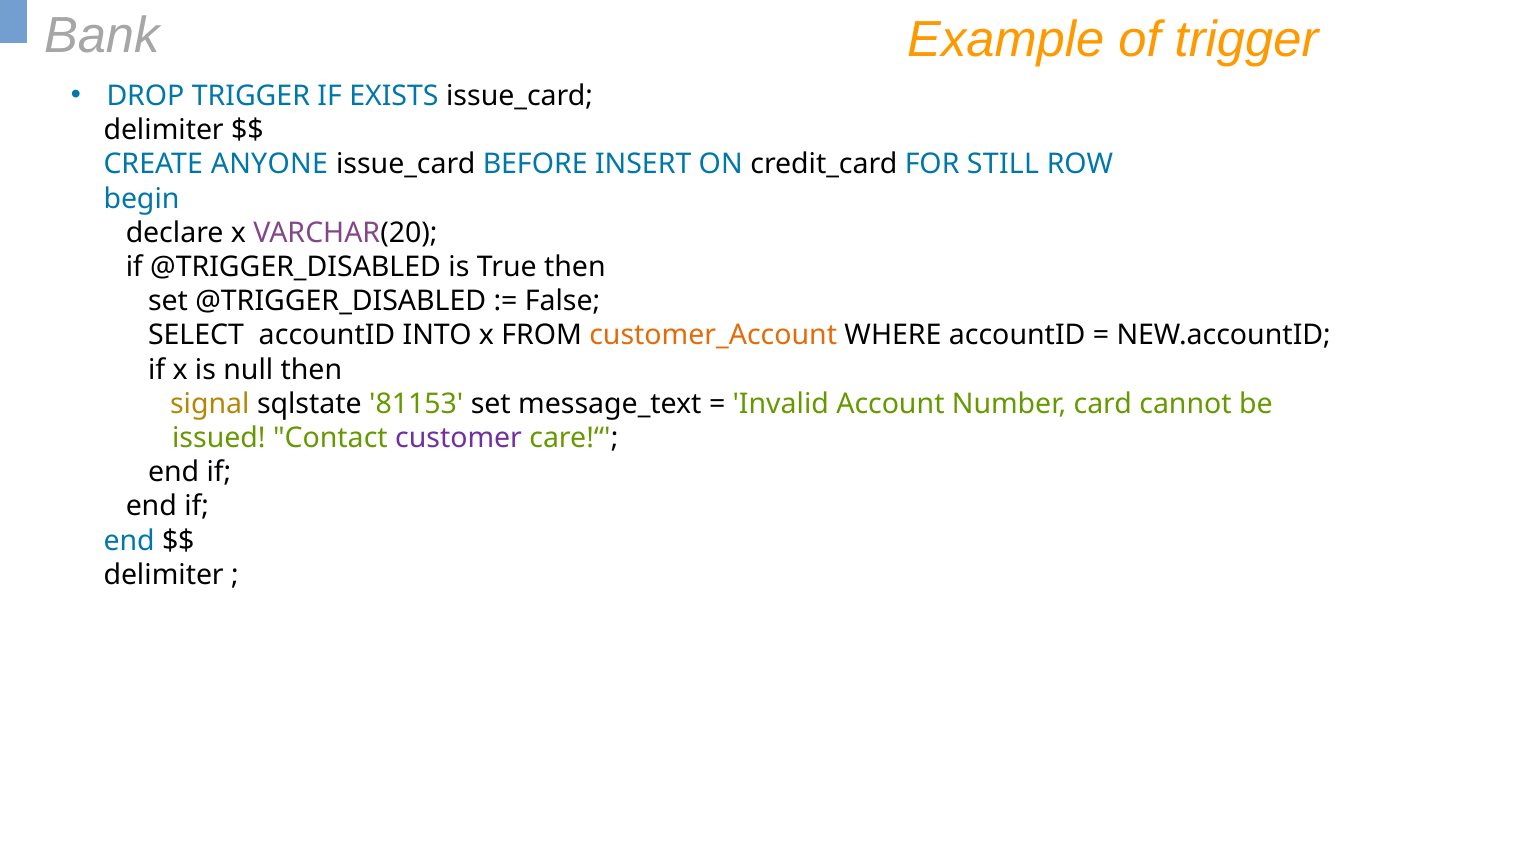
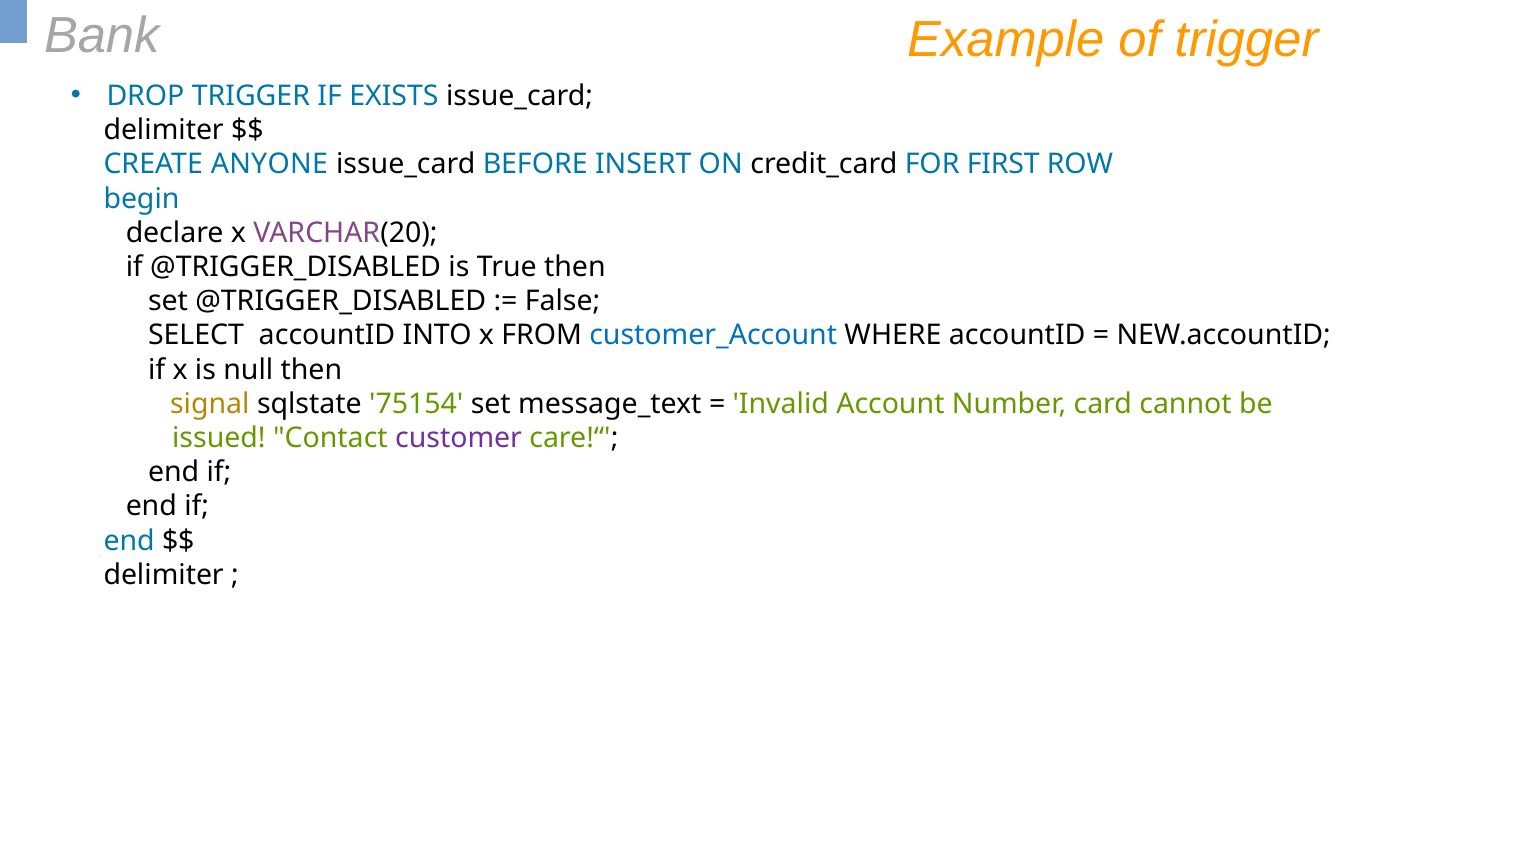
STILL: STILL -> FIRST (1003, 164)
customer_Account colour: orange -> blue (713, 335)
81153: 81153 -> 75154 (416, 404)
